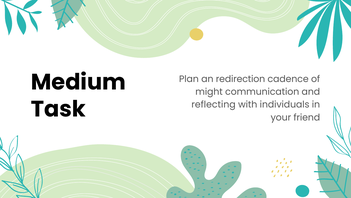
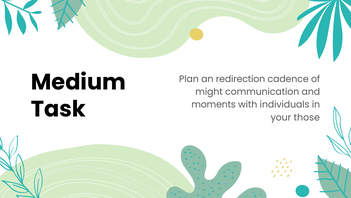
reflecting: reflecting -> moments (214, 104)
friend: friend -> those (307, 117)
